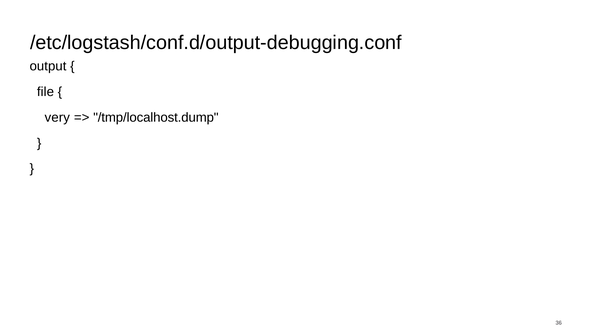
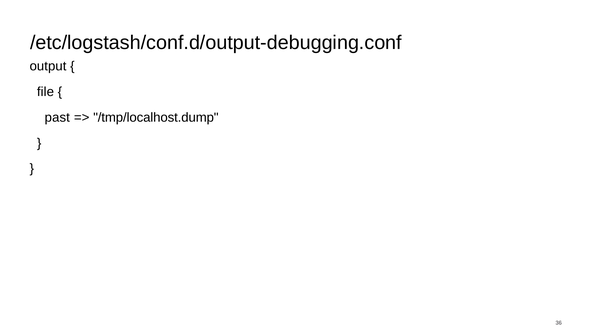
very: very -> past (57, 118)
